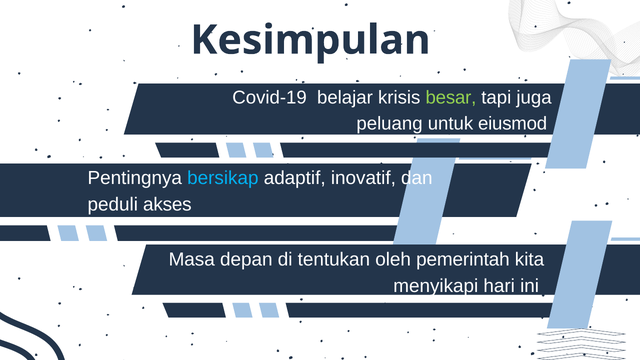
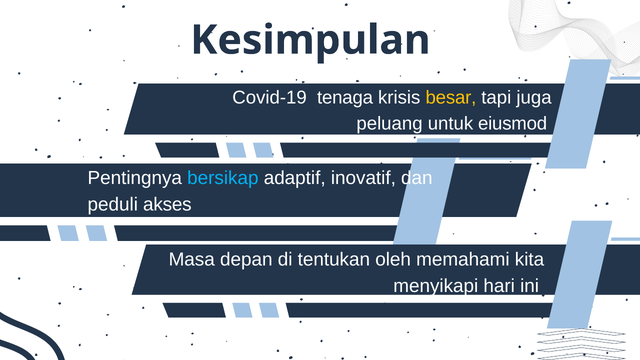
belajar: belajar -> tenaga (345, 98)
besar colour: light green -> yellow (451, 98)
pemerintah: pemerintah -> memahami (463, 260)
